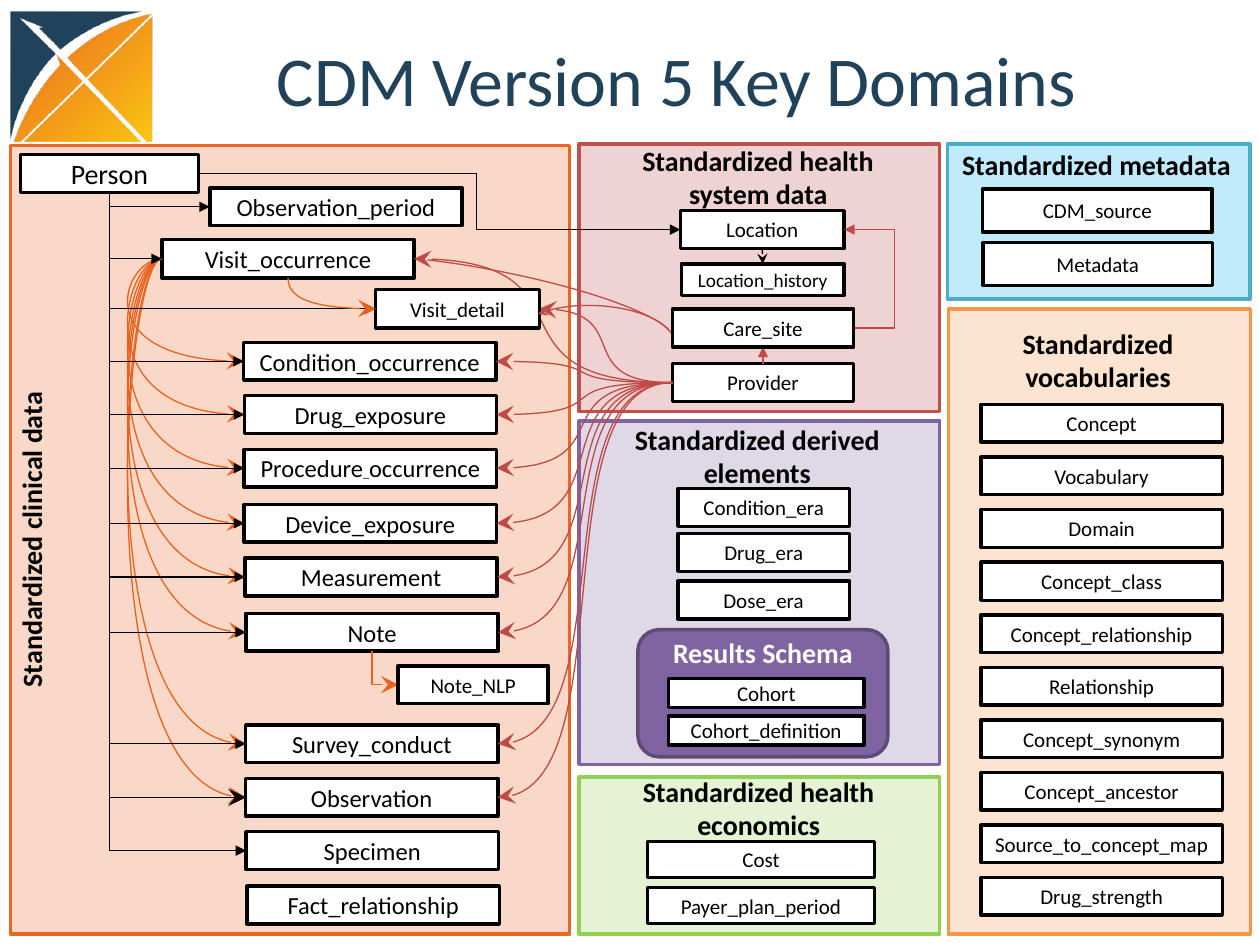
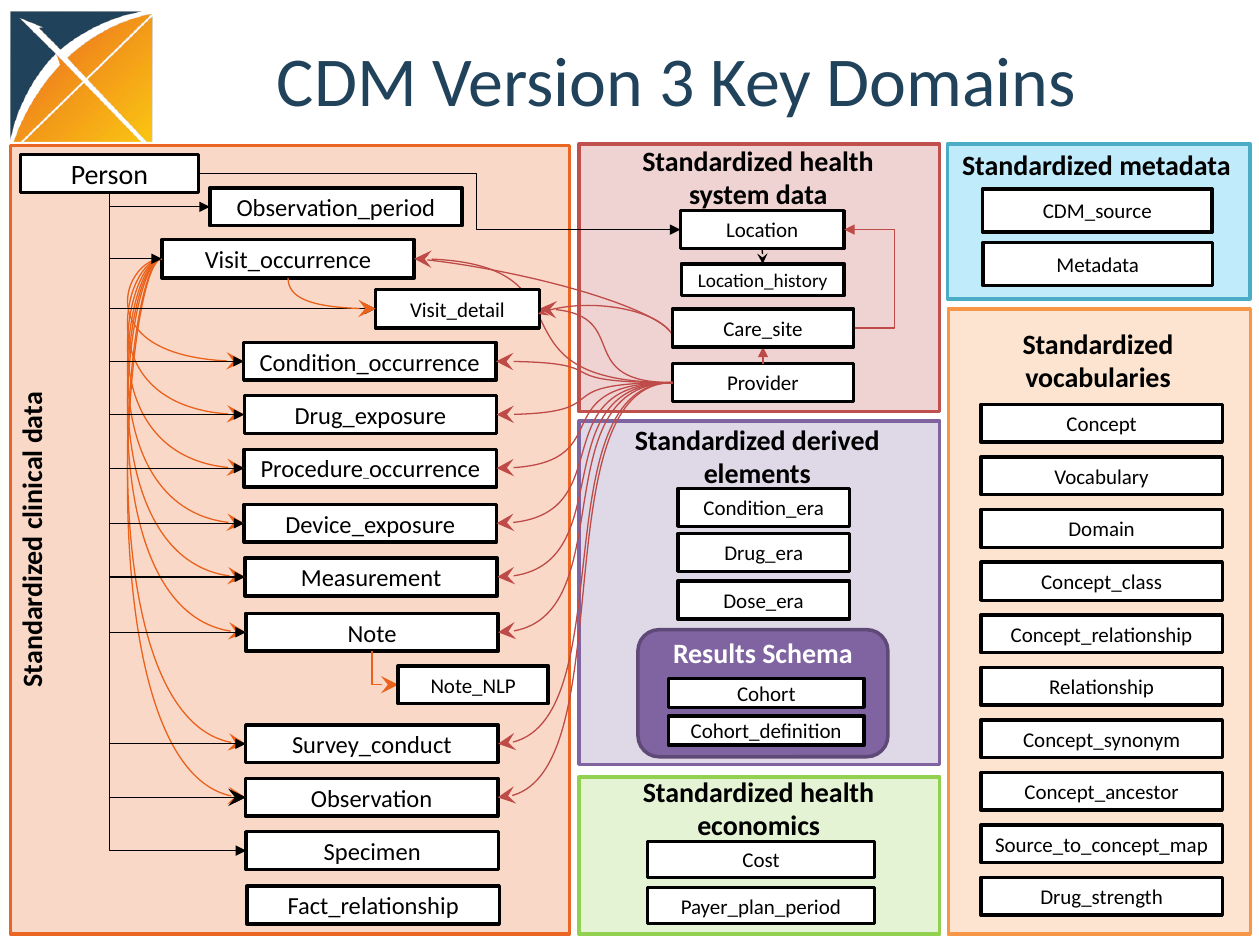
5: 5 -> 3 (677, 84)
